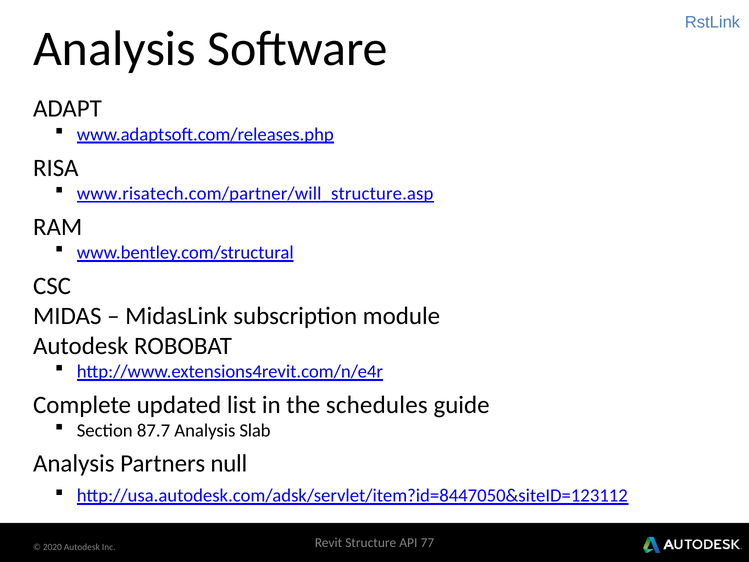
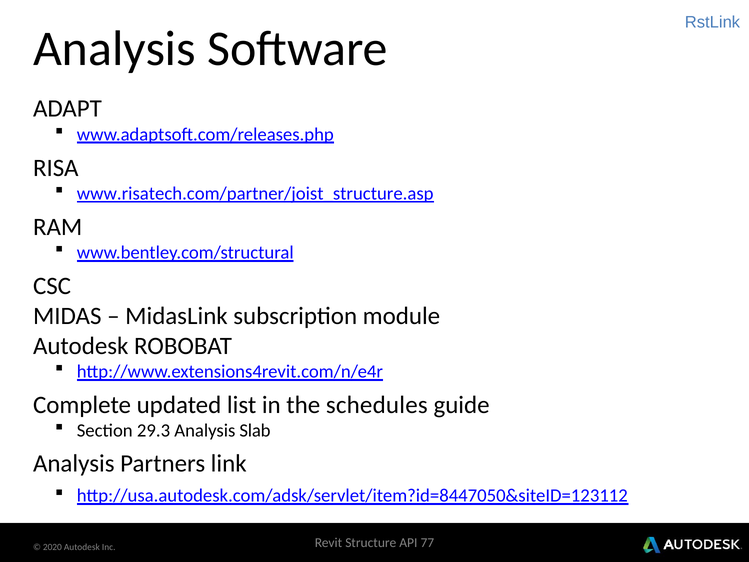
www.risatech.com/partner/will_structure.asp: www.risatech.com/partner/will_structure.asp -> www.risatech.com/partner/joist_structure.asp (255, 193)
87.7: 87.7 -> 29.3 (154, 431)
null: null -> link (229, 464)
